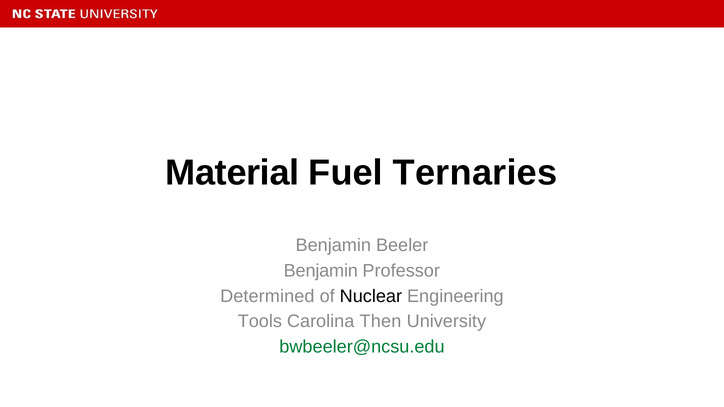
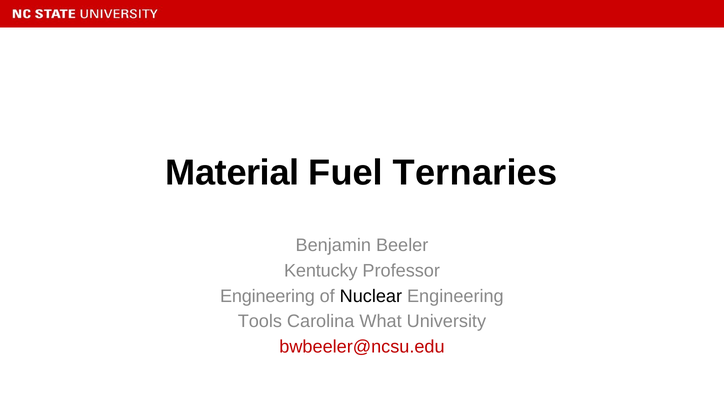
Benjamin: Benjamin -> Kentucky (321, 271)
Determined: Determined -> Engineering (267, 296)
Then: Then -> What (381, 322)
bwbeeler@ncsu.edu colour: green -> red (362, 347)
